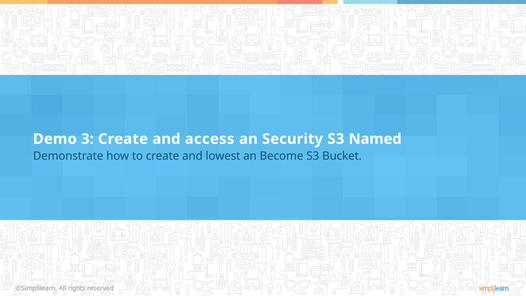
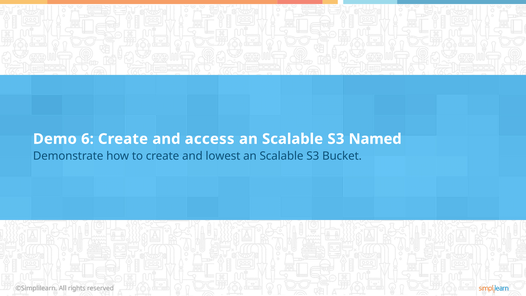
3: 3 -> 6 (87, 139)
access an Security: Security -> Scalable (293, 139)
Become: Become -> Scalable (282, 156)
